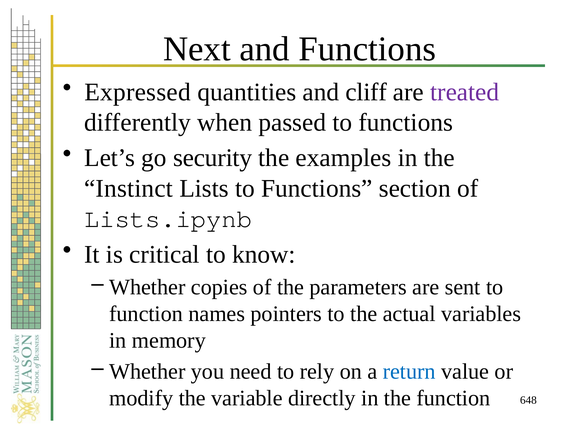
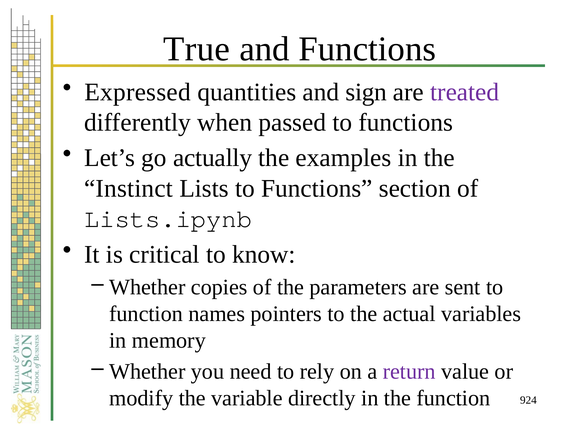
Next: Next -> True (197, 49)
cliff: cliff -> sign (366, 92)
security: security -> actually (213, 158)
return colour: blue -> purple (409, 372)
648: 648 -> 924 (528, 400)
